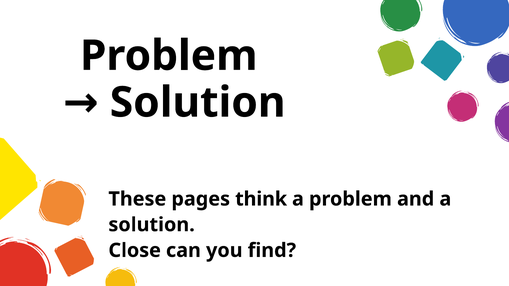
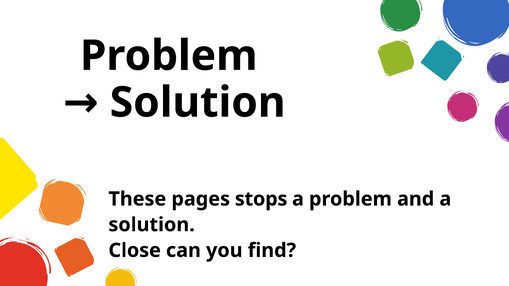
think: think -> stops (261, 199)
